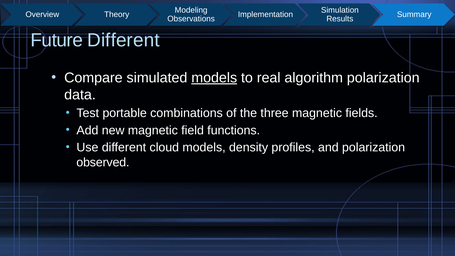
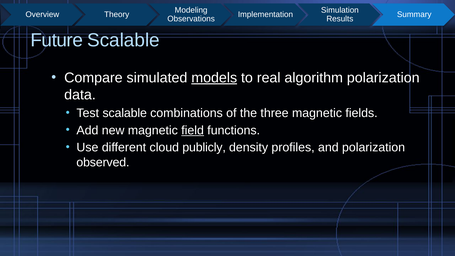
Future Different: Different -> Scalable (123, 40)
Test portable: portable -> scalable (125, 113)
field underline: none -> present (193, 130)
cloud models: models -> publicly (204, 148)
